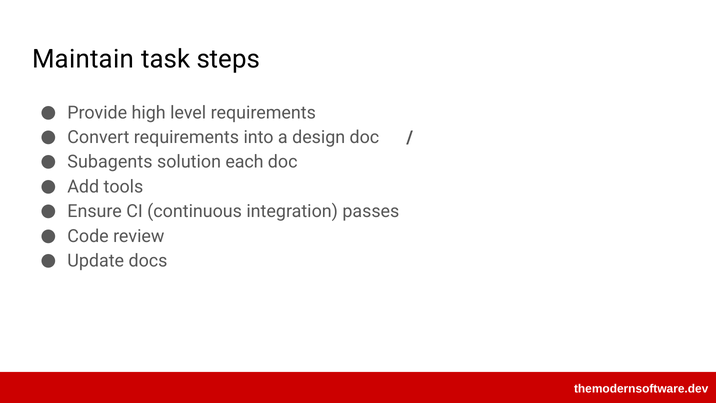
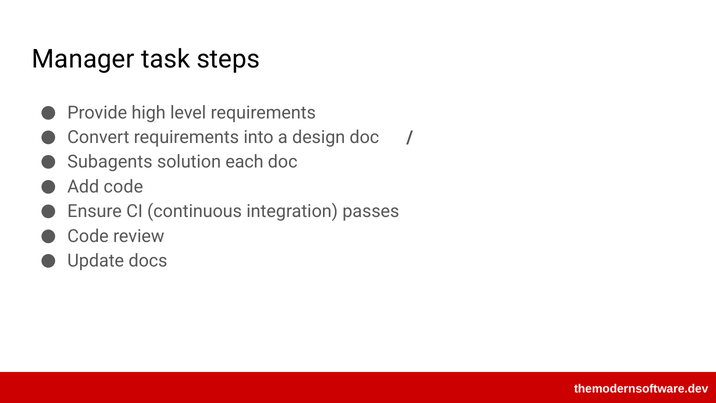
Maintain: Maintain -> Manager (83, 59)
Add tools: tools -> code (123, 187)
